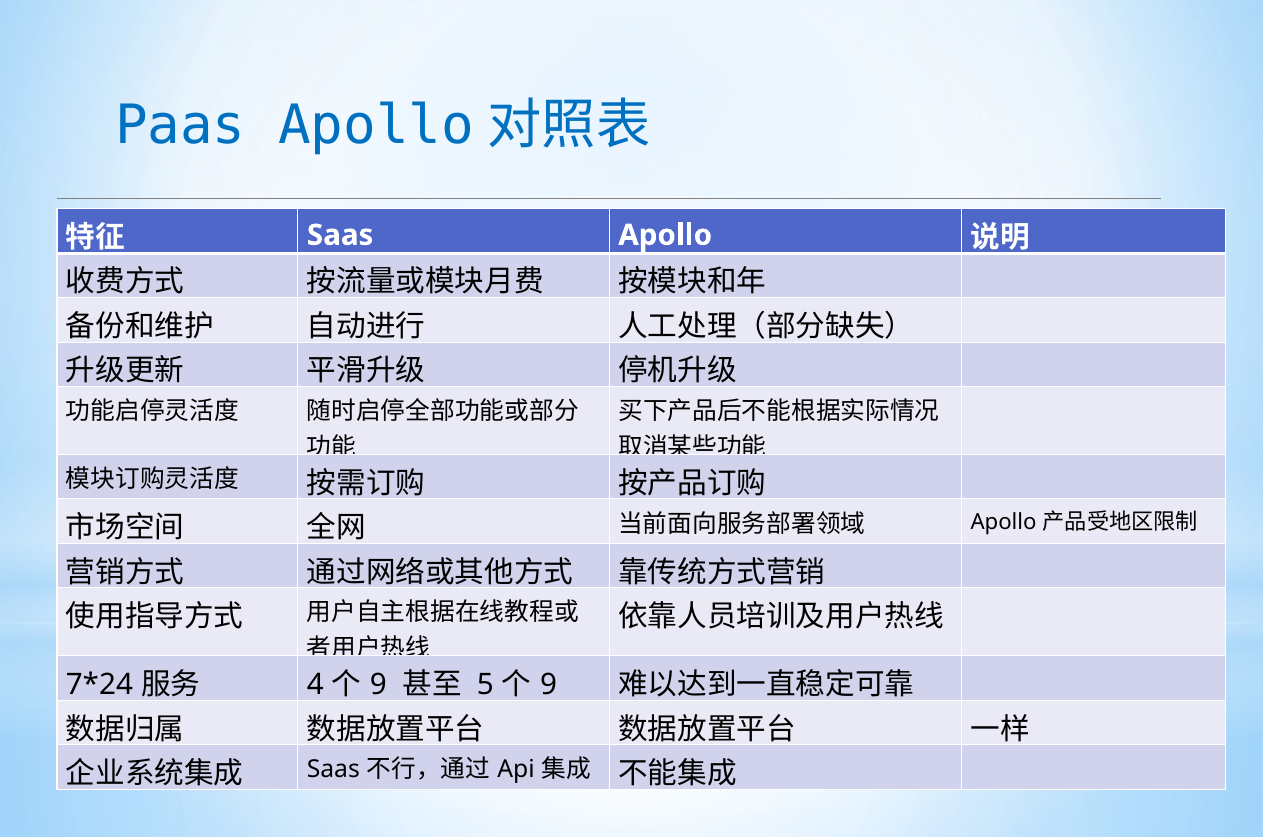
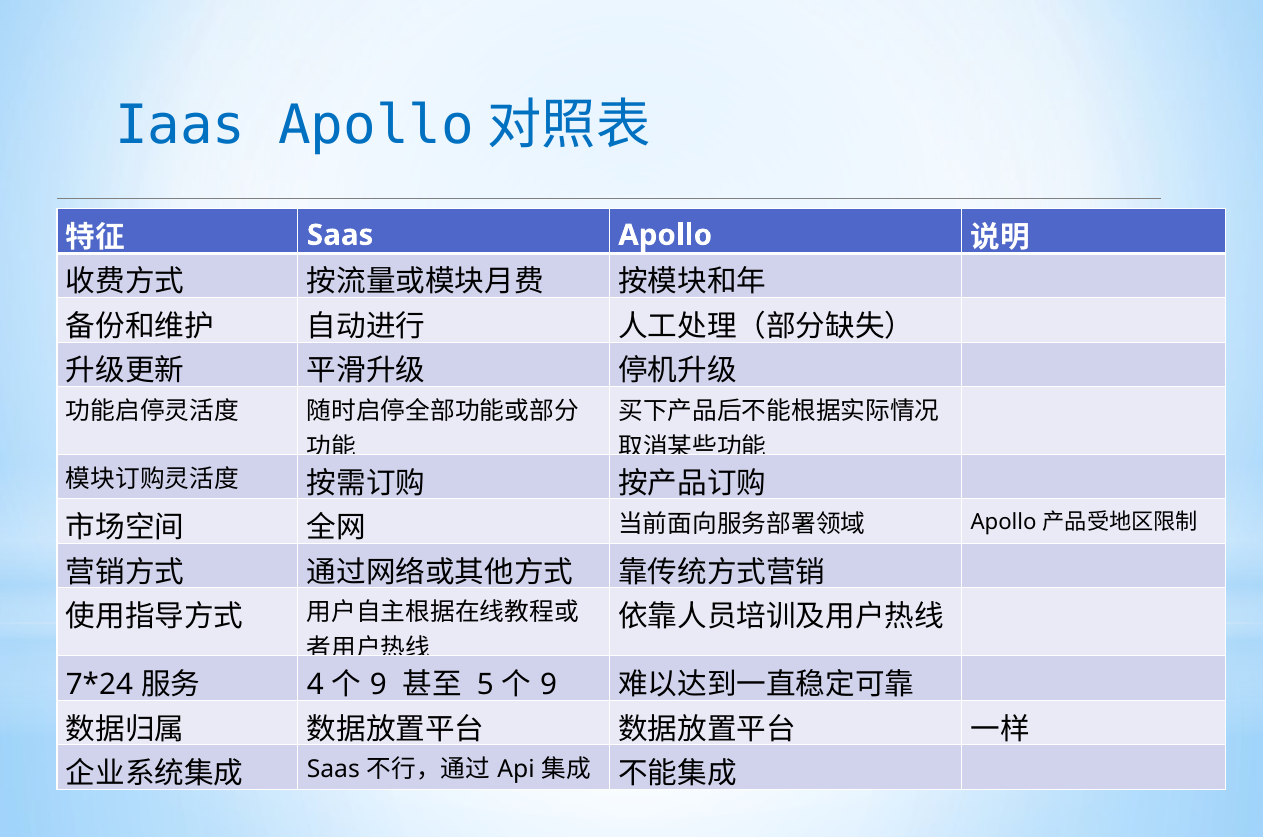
Paas: Paas -> Iaas (180, 125)
